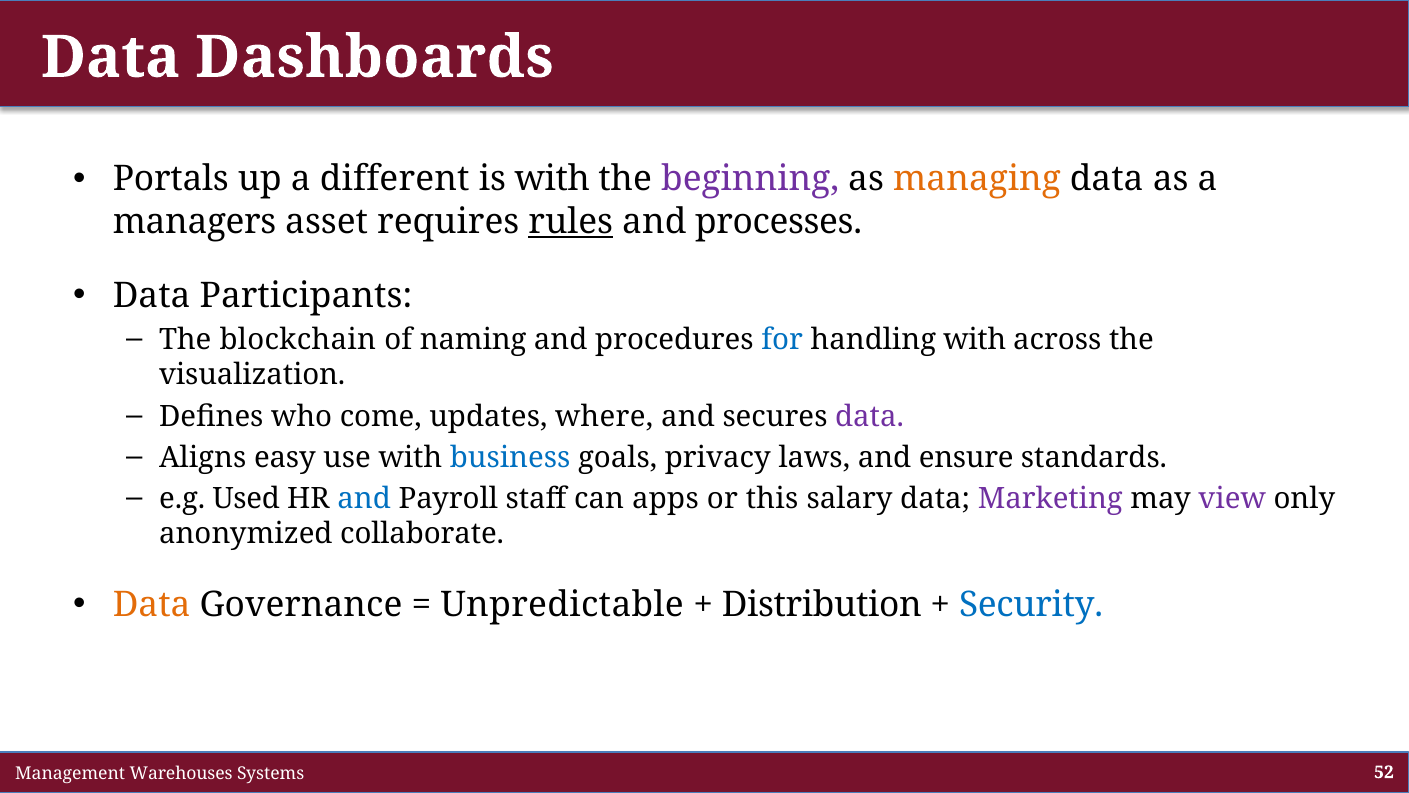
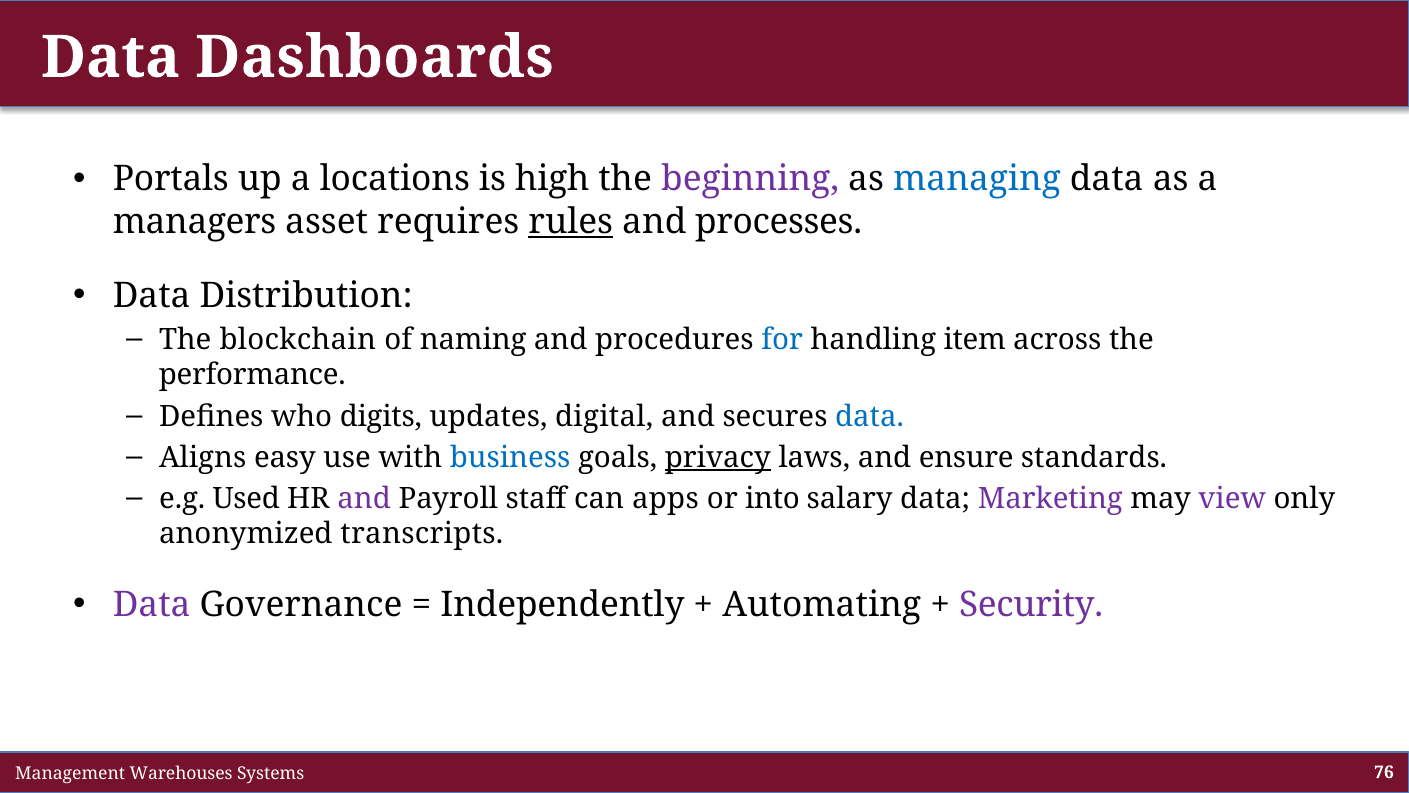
different: different -> locations (395, 179)
is with: with -> high (552, 179)
managing colour: orange -> blue (977, 179)
Participants: Participants -> Distribution (306, 296)
handling with: with -> item (975, 340)
visualization: visualization -> performance (252, 375)
come: come -> digits (381, 416)
where: where -> digital (604, 416)
data colour: purple -> blue (870, 416)
privacy underline: none -> present (718, 457)
and colour: blue -> purple (364, 499)
this: this -> into (772, 499)
collaborate: collaborate -> transcripts (422, 534)
Data colour: orange -> purple (152, 605)
Unpredictable: Unpredictable -> Independently (562, 605)
Distribution: Distribution -> Automating (822, 605)
Security colour: blue -> purple (1031, 605)
52: 52 -> 76 (1384, 772)
